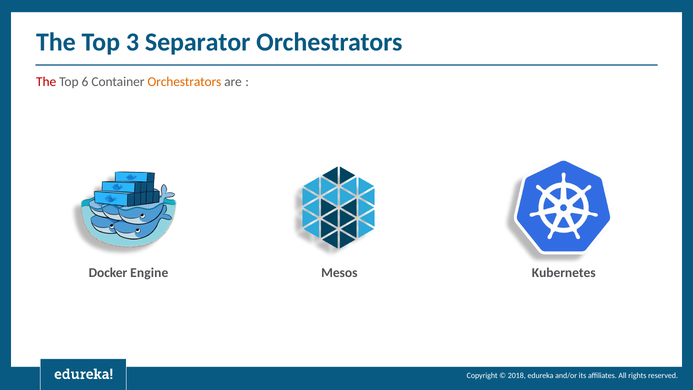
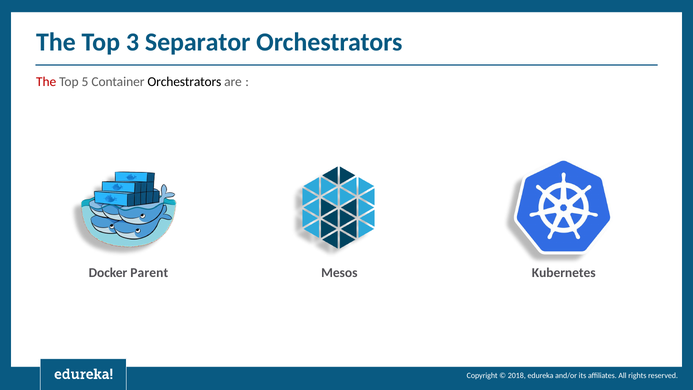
6: 6 -> 5 (85, 82)
Orchestrators colour: orange -> black (184, 82)
Engine: Engine -> Parent (149, 273)
